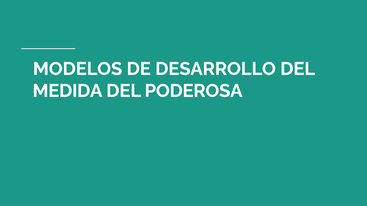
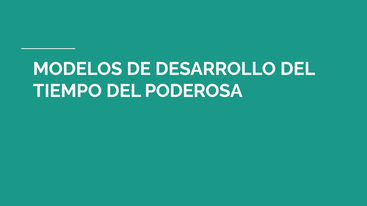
MEDIDA: MEDIDA -> TIEMPO (67, 91)
